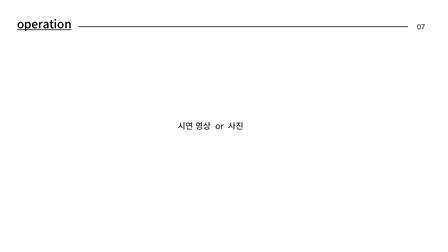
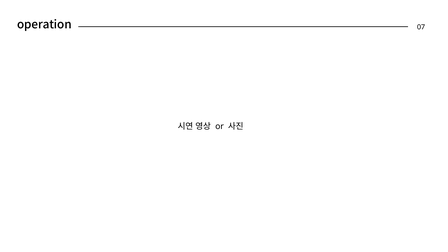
operation underline: present -> none (44, 25)
